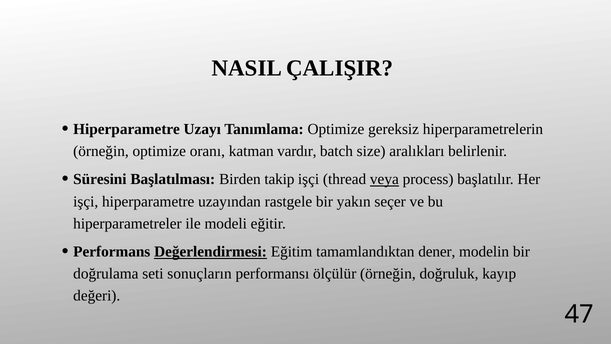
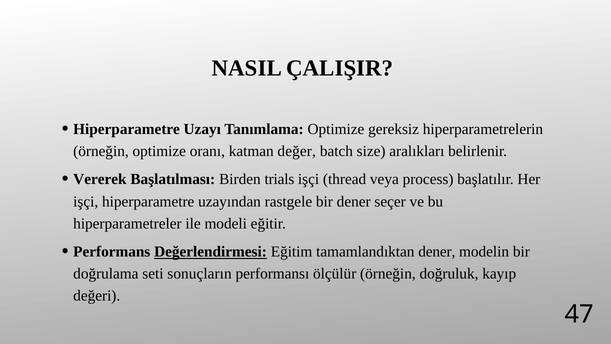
vardır: vardır -> değer (297, 151)
Süresini: Süresini -> Vererek (100, 179)
takip: takip -> trials (279, 179)
veya underline: present -> none (384, 179)
bir yakın: yakın -> dener (354, 201)
